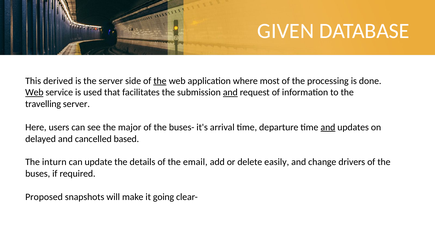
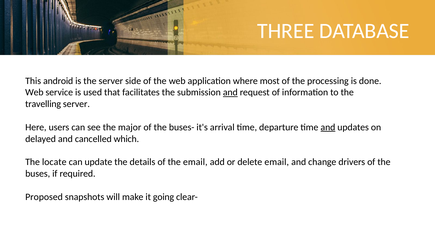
GIVEN: GIVEN -> THREE (286, 31)
derived: derived -> android (58, 81)
the underline: present -> none (160, 81)
Web underline: present -> none (34, 92)
based: based -> which (126, 139)
inturn: inturn -> locate (54, 162)
delete easily: easily -> email (277, 162)
